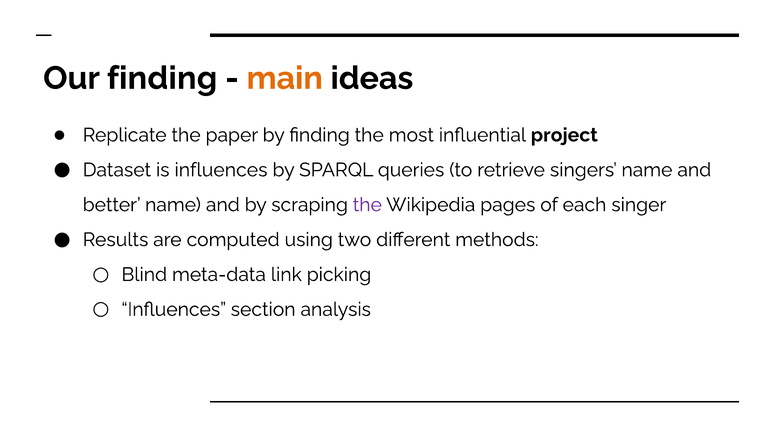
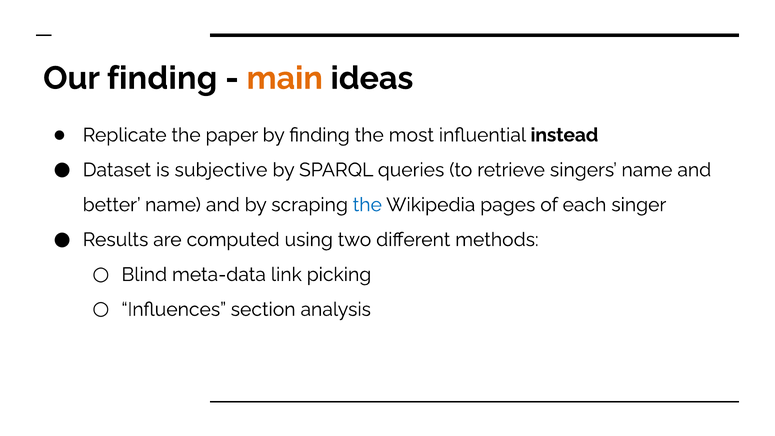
project: project -> instead (564, 135)
is influences: influences -> subjective (221, 170)
the colour: purple -> blue (367, 205)
